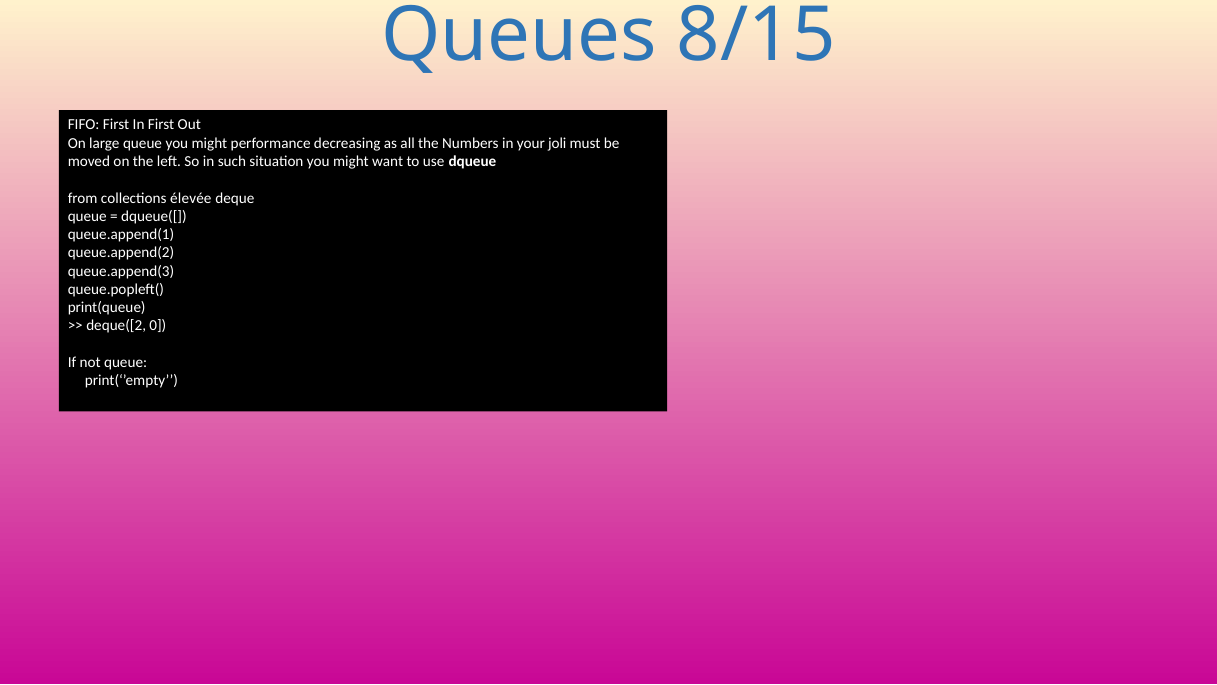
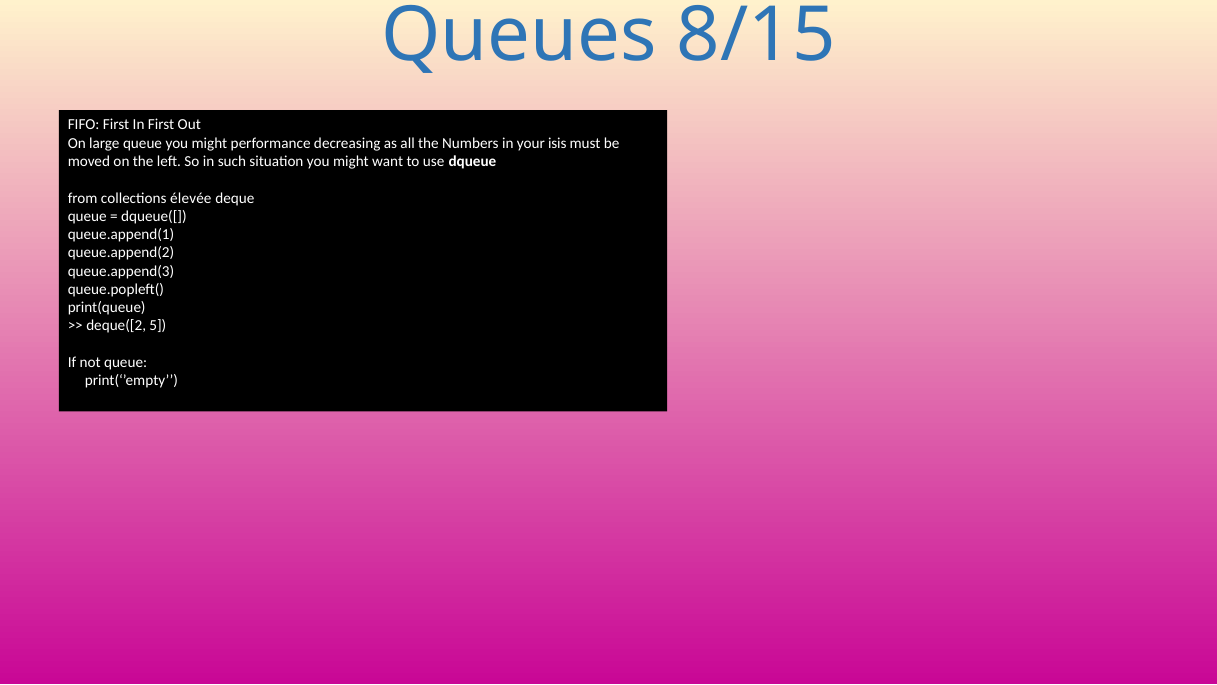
joli: joli -> isis (557, 143)
0: 0 -> 5 (158, 326)
